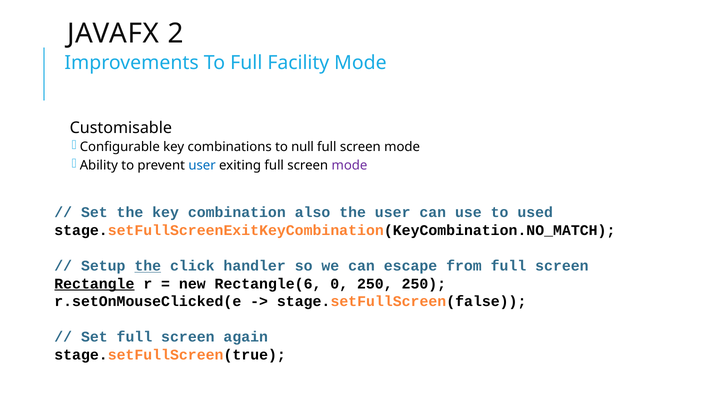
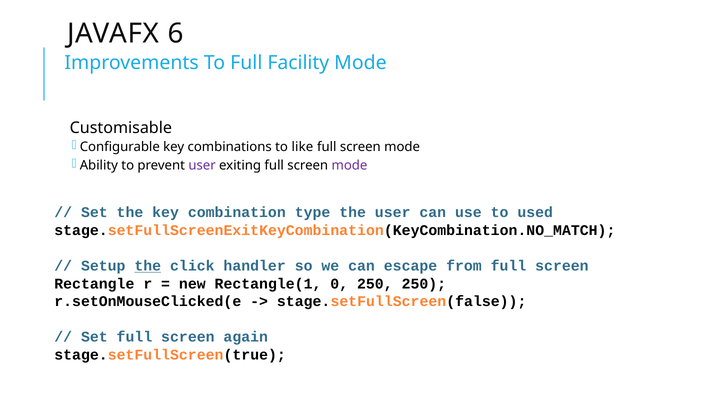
2: 2 -> 6 (176, 34)
null: null -> like (302, 147)
user colour: blue -> purple (202, 166)
also: also -> type (313, 213)
Rectangle underline: present -> none (94, 284)
Rectangle(6: Rectangle(6 -> Rectangle(1 (268, 284)
